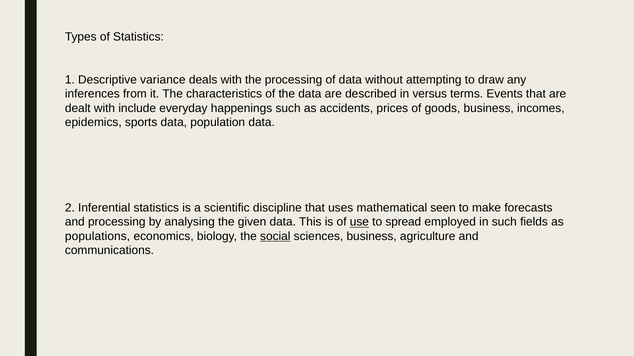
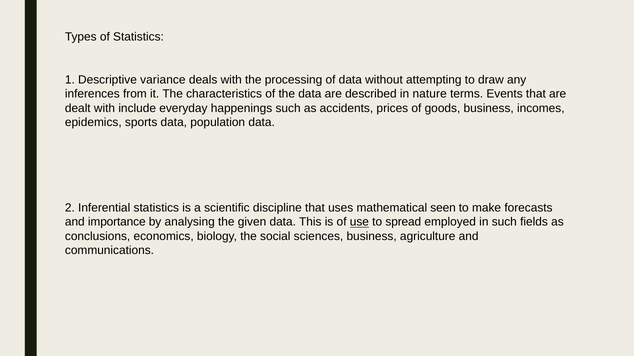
versus: versus -> nature (430, 94)
and processing: processing -> importance (117, 222)
populations: populations -> conclusions (98, 237)
social underline: present -> none (275, 237)
